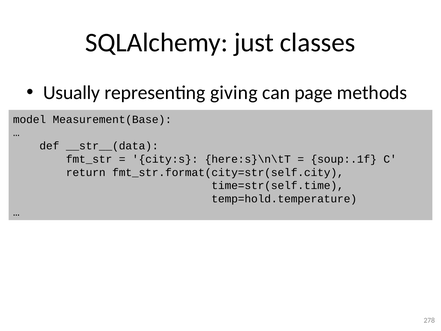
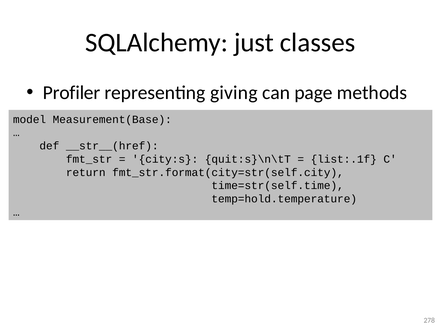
Usually: Usually -> Profiler (72, 93)
__str__(data: __str__(data -> __str__(href (112, 146)
here:s}\n\tT: here:s}\n\tT -> quit:s}\n\tT (248, 159)
soup:.1f: soup:.1f -> list:.1f (344, 159)
